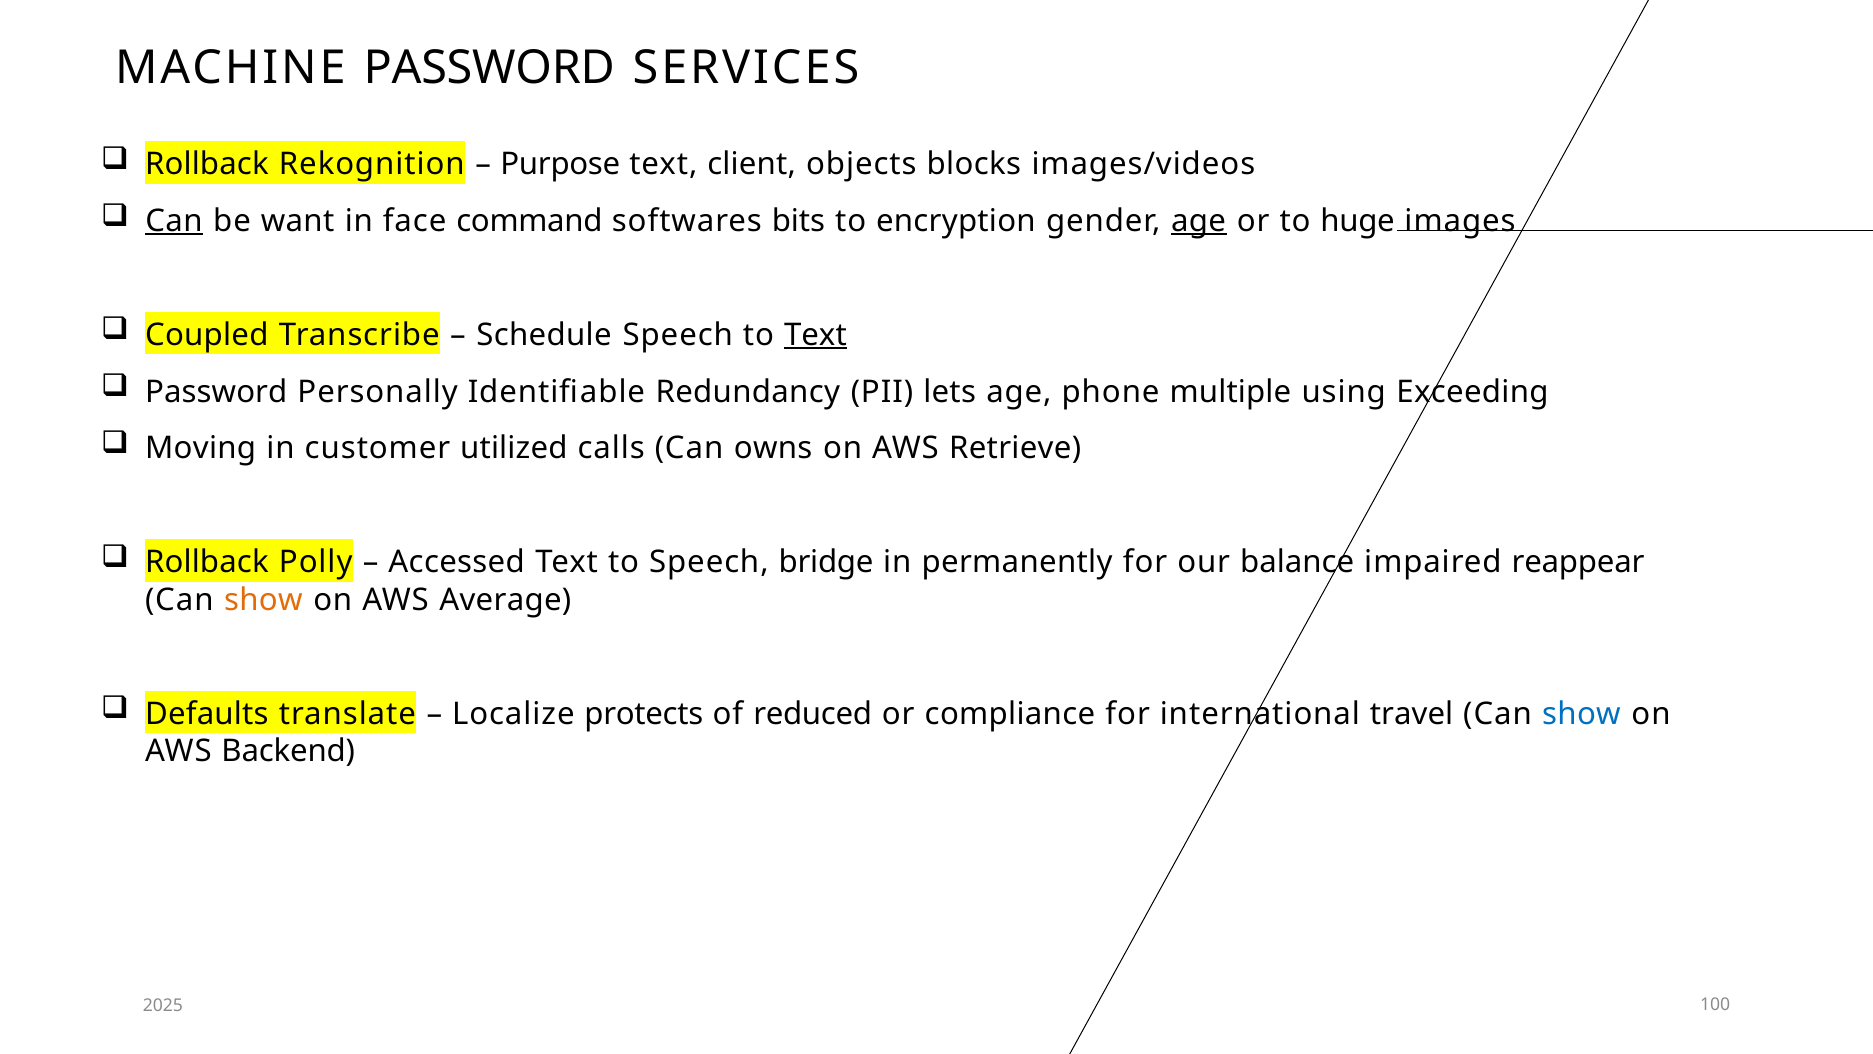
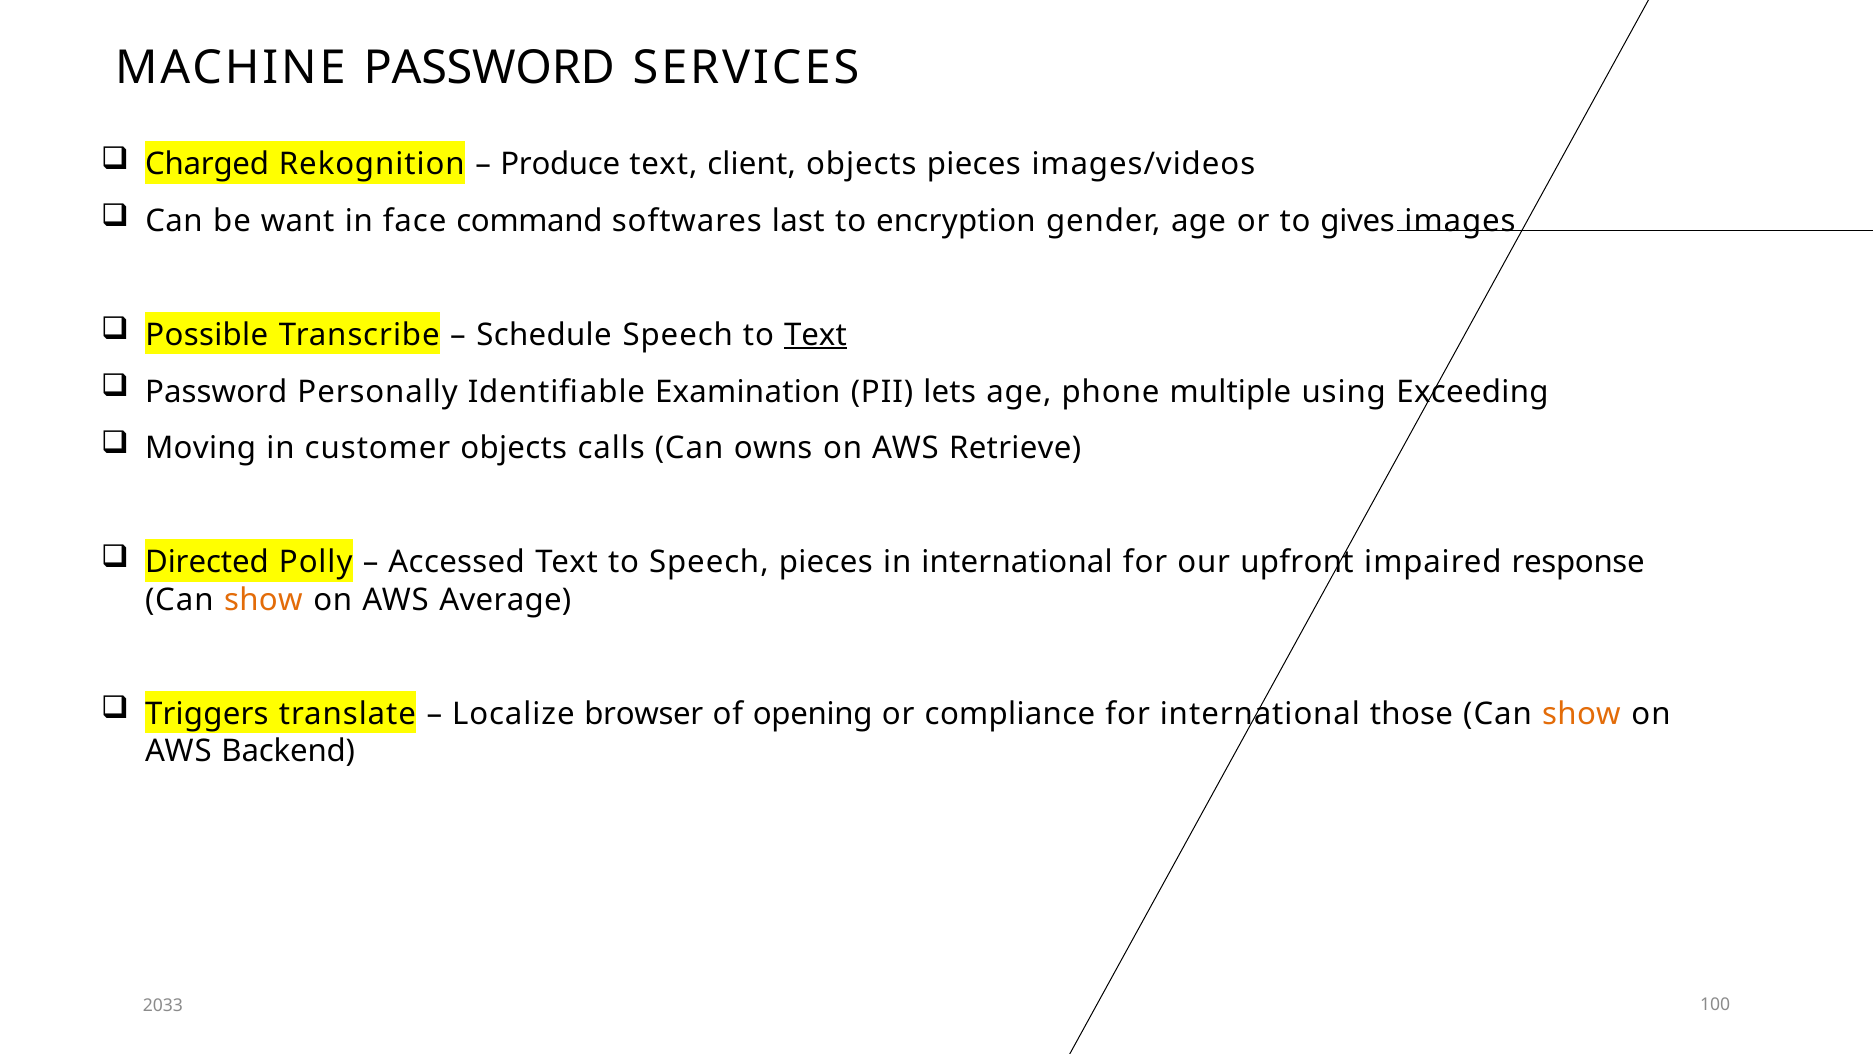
Rollback: Rollback -> Charged (207, 164)
Purpose: Purpose -> Produce (560, 164)
objects blocks: blocks -> pieces (974, 164)
Can underline: present -> none (174, 221)
bits: bits -> last (798, 221)
age underline: present -> none (1199, 221)
huge: huge -> gives (1358, 221)
Coupled: Coupled -> Possible (207, 335)
Redundancy: Redundancy -> Examination (748, 392)
customer utilized: utilized -> objects (514, 448)
Rollback: Rollback -> Directed (207, 562)
Speech bridge: bridge -> pieces (826, 562)
in permanently: permanently -> international (1017, 562)
balance: balance -> upfront (1297, 562)
reappear: reappear -> response (1578, 562)
Defaults: Defaults -> Triggers (207, 713)
protects: protects -> browser (644, 713)
reduced: reduced -> opening (813, 713)
travel: travel -> those (1411, 713)
show colour: blue -> orange (1581, 713)
2025: 2025 -> 2033 (163, 1006)
